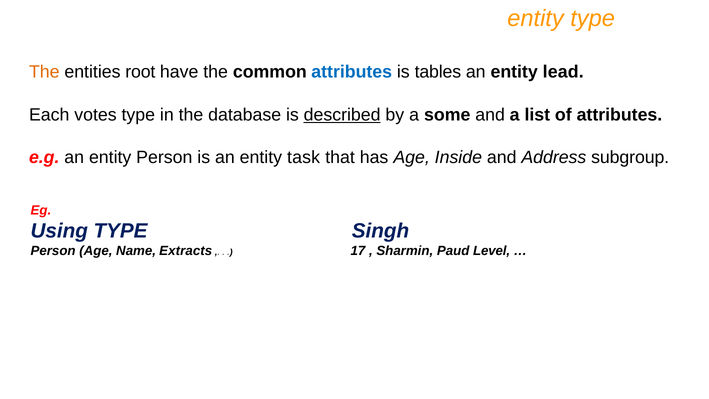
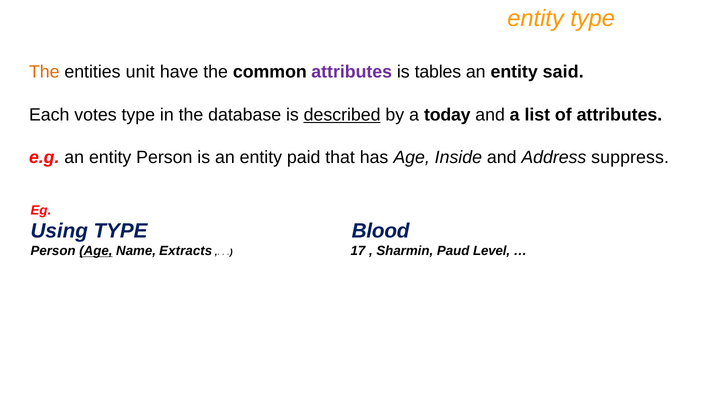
root: root -> unit (140, 72)
attributes colour: blue -> purple (352, 72)
lead: lead -> said (563, 72)
some: some -> today (447, 115)
task: task -> paid (304, 157)
subgroup: subgroup -> suppress (630, 157)
Singh: Singh -> Blood (381, 231)
Age underline: none -> present (96, 251)
